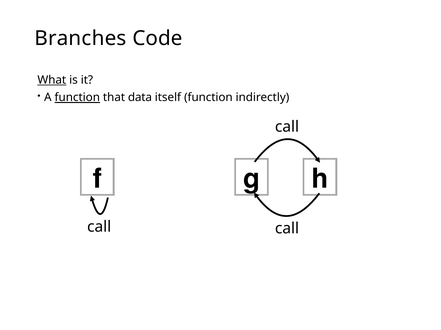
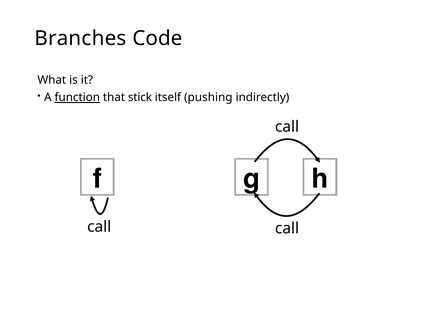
What underline: present -> none (52, 80)
data: data -> stick (140, 98)
itself function: function -> pushing (208, 98)
